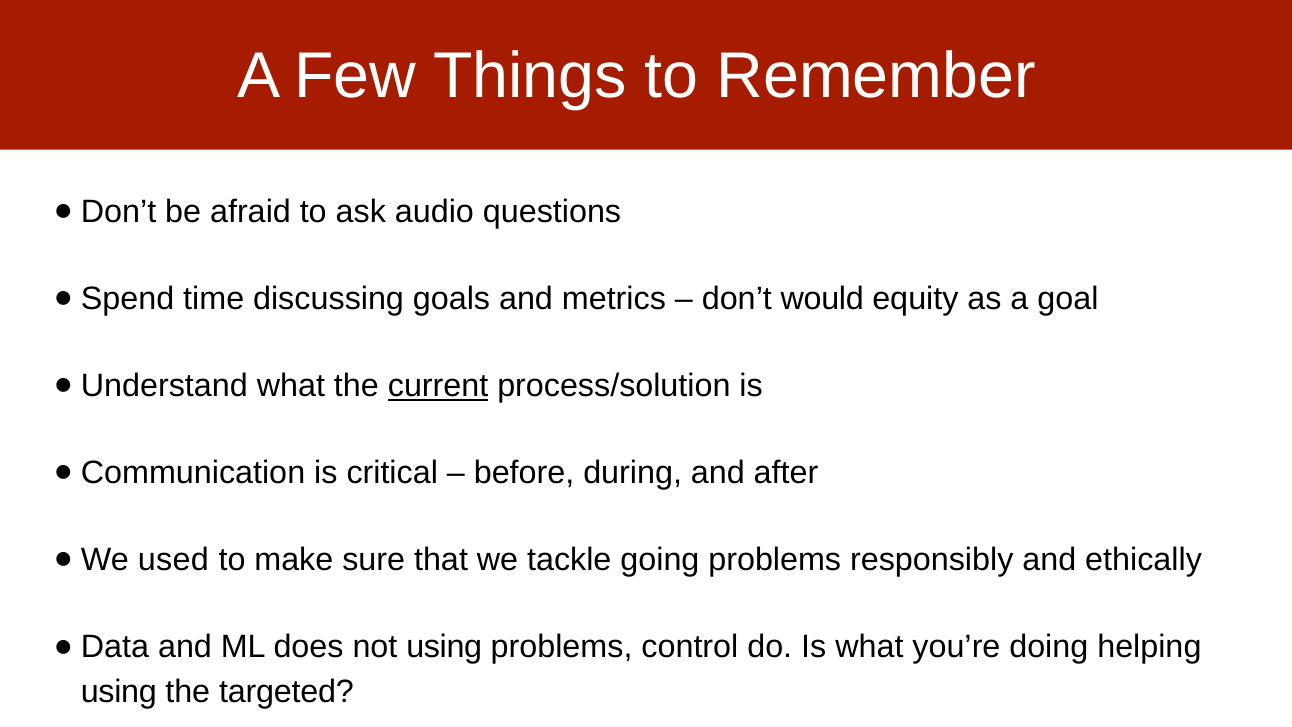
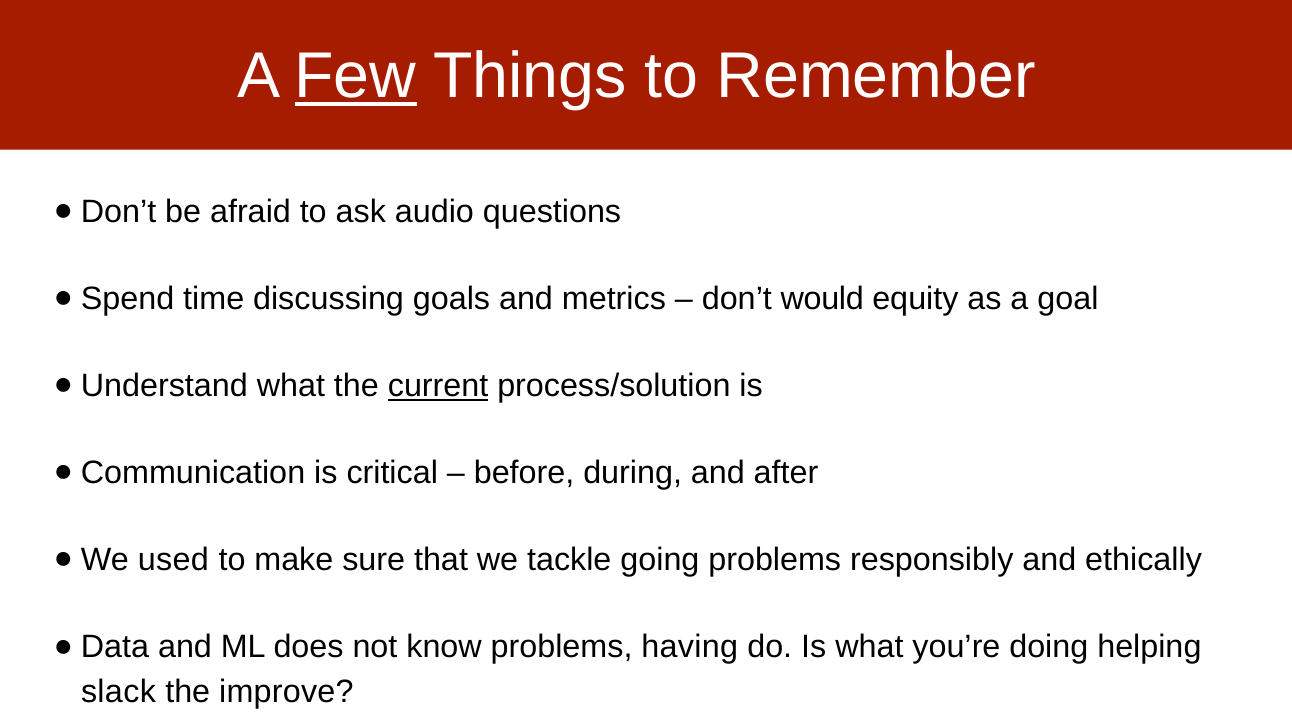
Few underline: none -> present (356, 76)
not using: using -> know (444, 647)
control: control -> having (690, 647)
using: using -> slack (118, 692)
targeted: targeted -> improve (286, 692)
